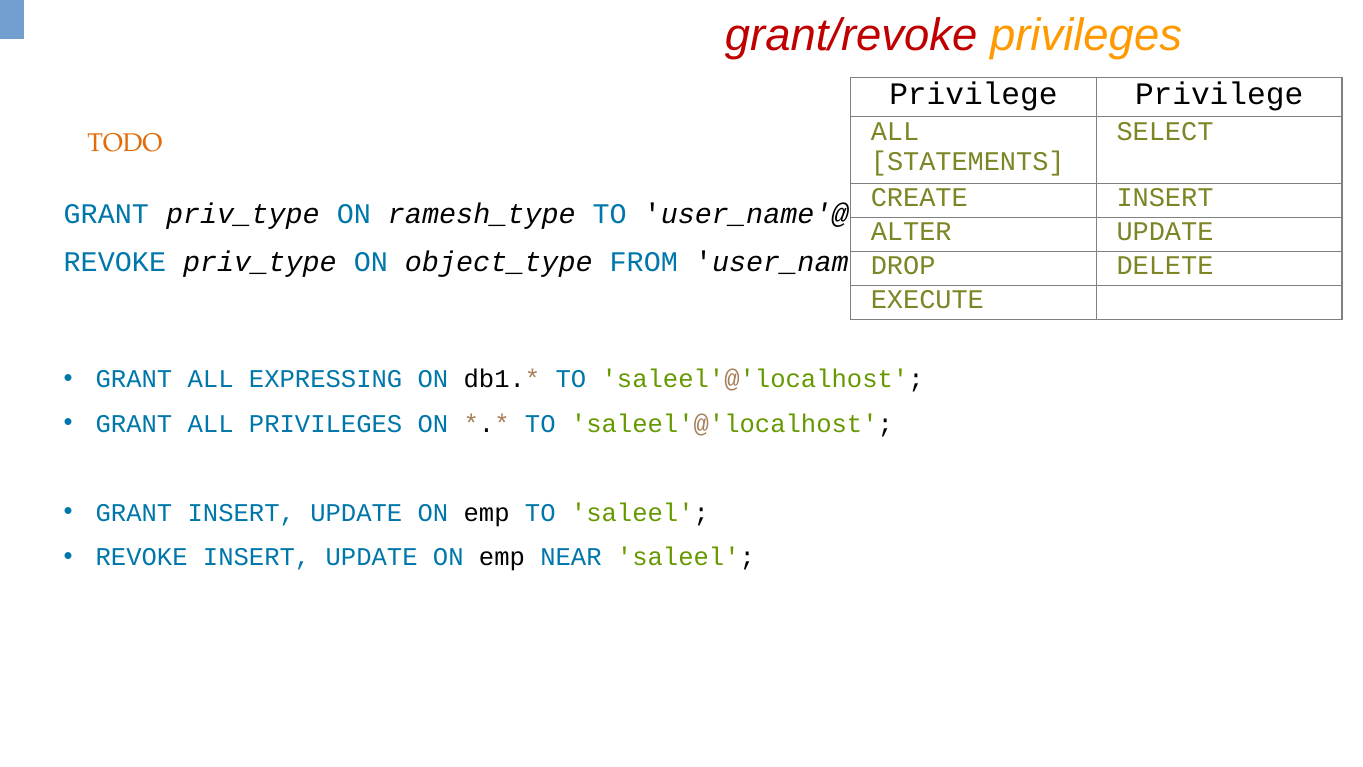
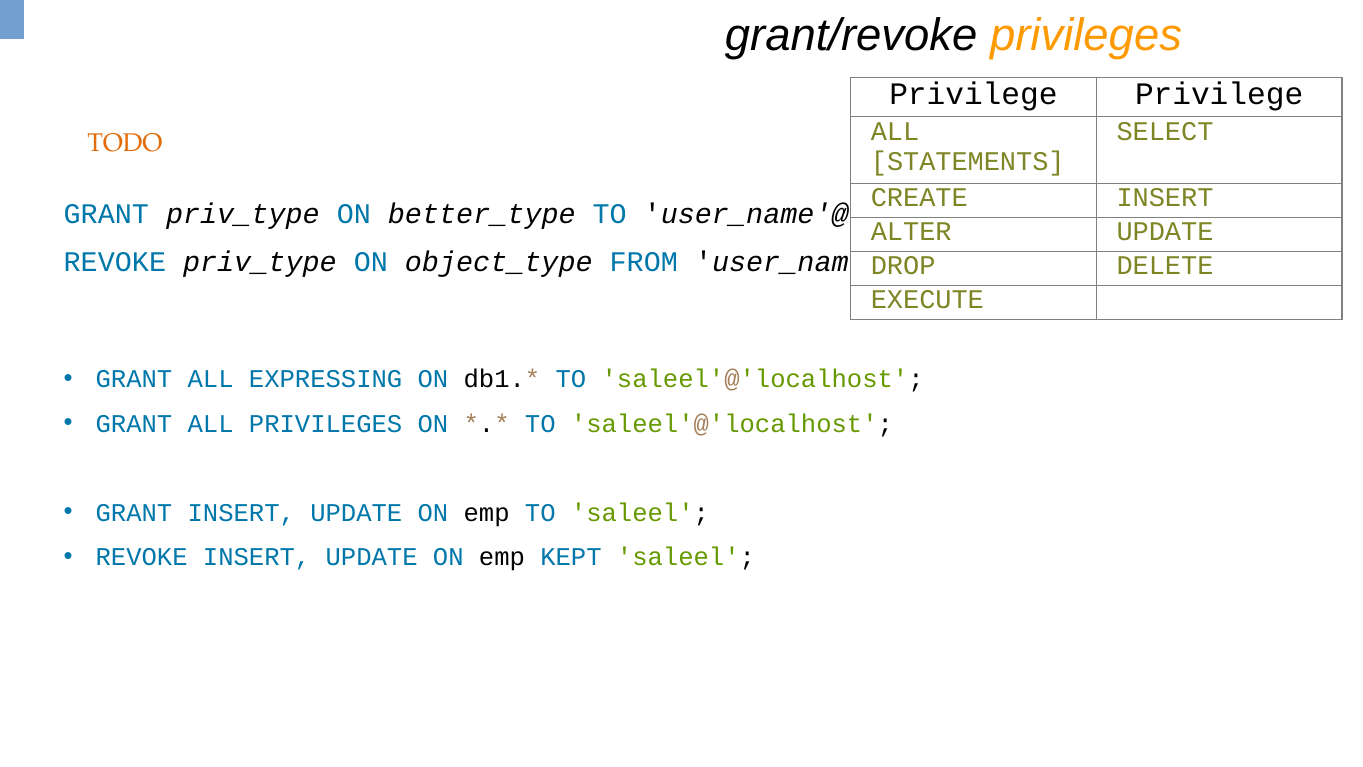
grant/revoke colour: red -> black (851, 35)
ramesh_type: ramesh_type -> better_type (482, 214)
NEAR: NEAR -> KEPT (571, 557)
